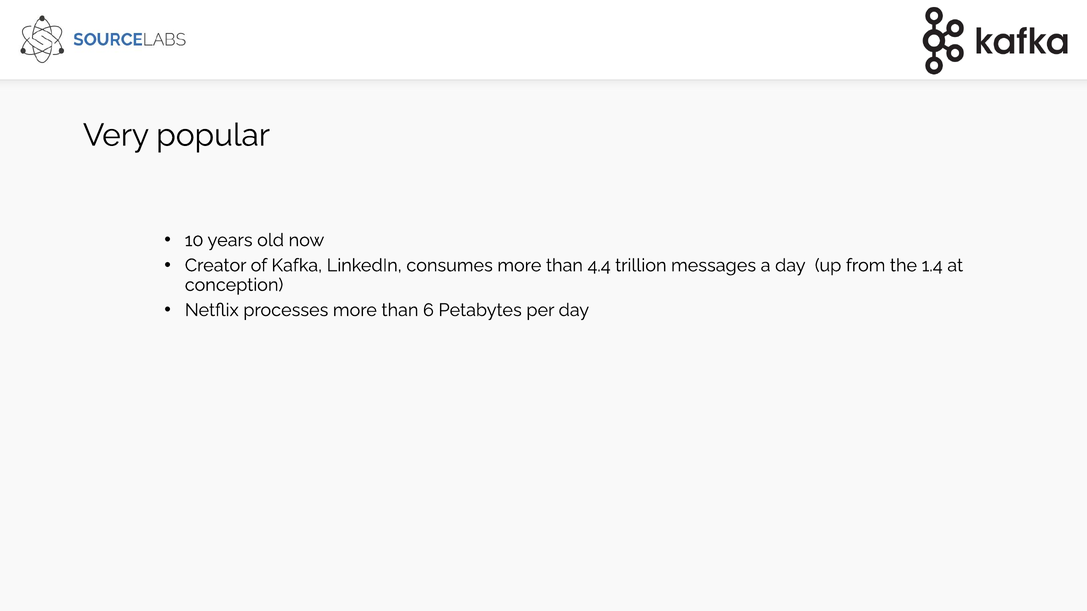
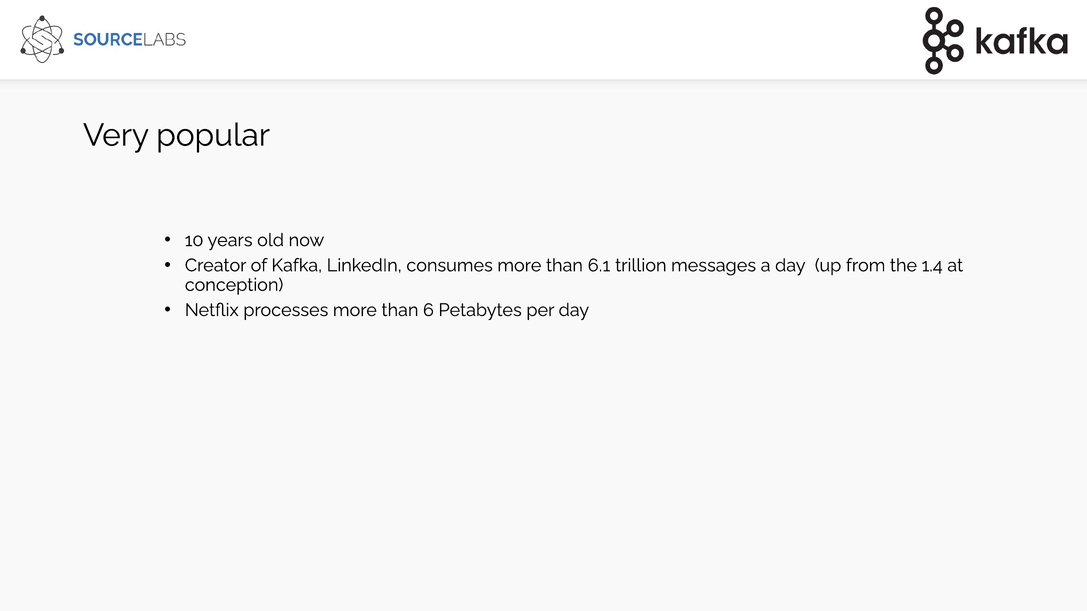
4.4: 4.4 -> 6.1 (599, 266)
